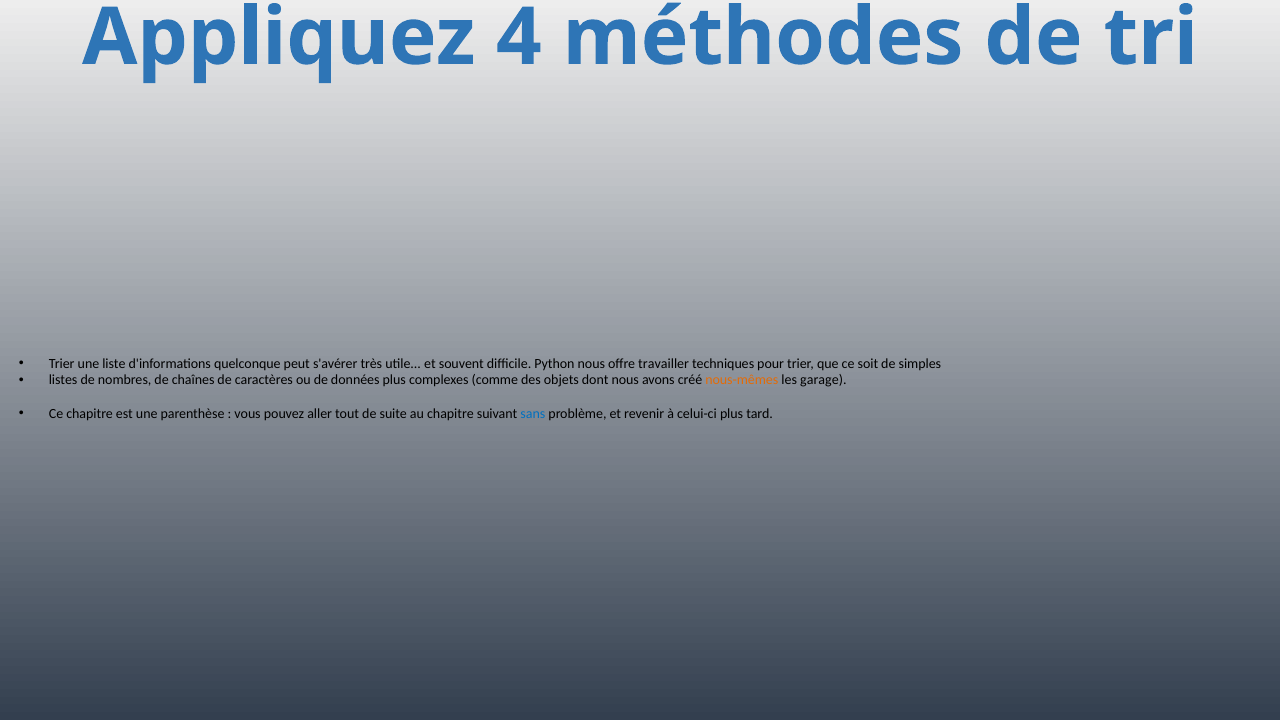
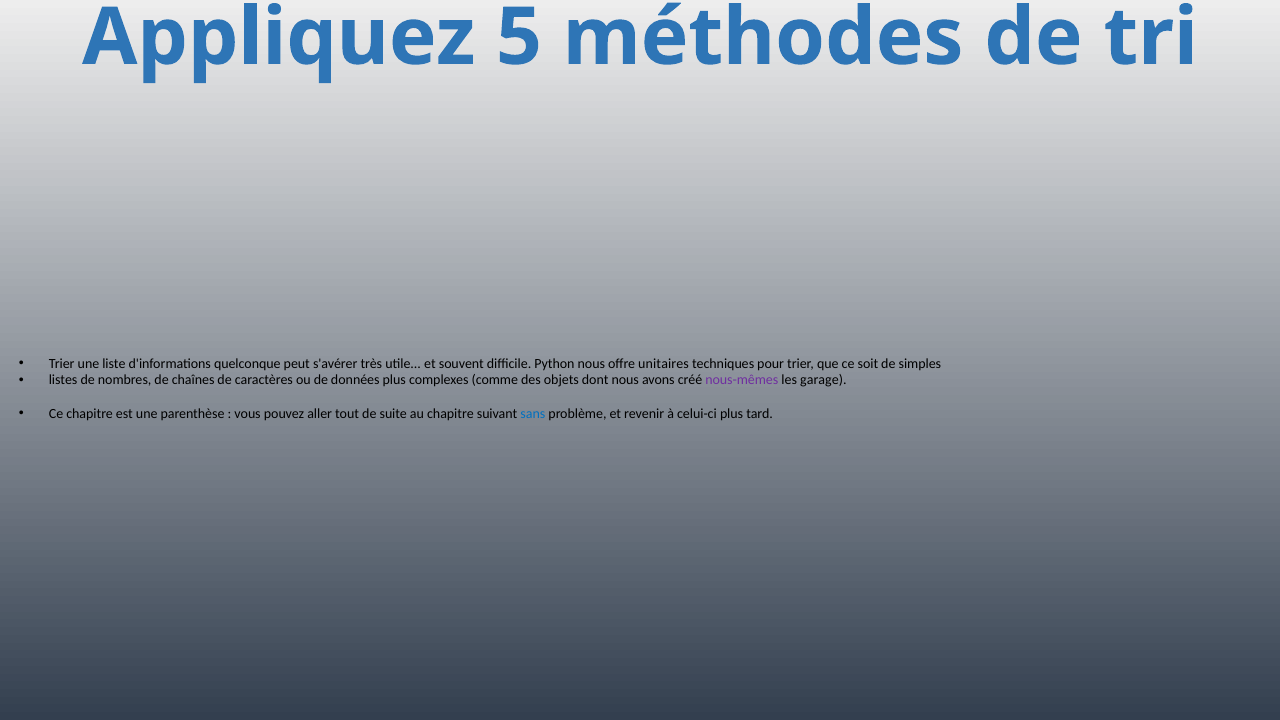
4: 4 -> 5 (519, 37)
travailler: travailler -> unitaires (664, 364)
nous-mêmes colour: orange -> purple (742, 380)
